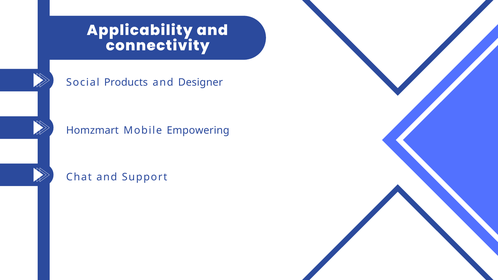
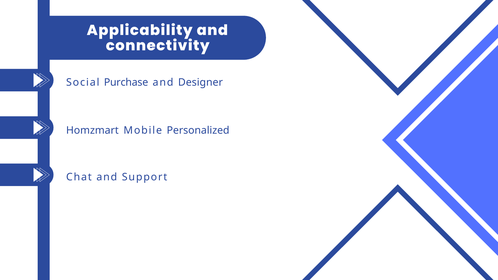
Products: Products -> Purchase (126, 82)
Empowering: Empowering -> Personalized (198, 130)
